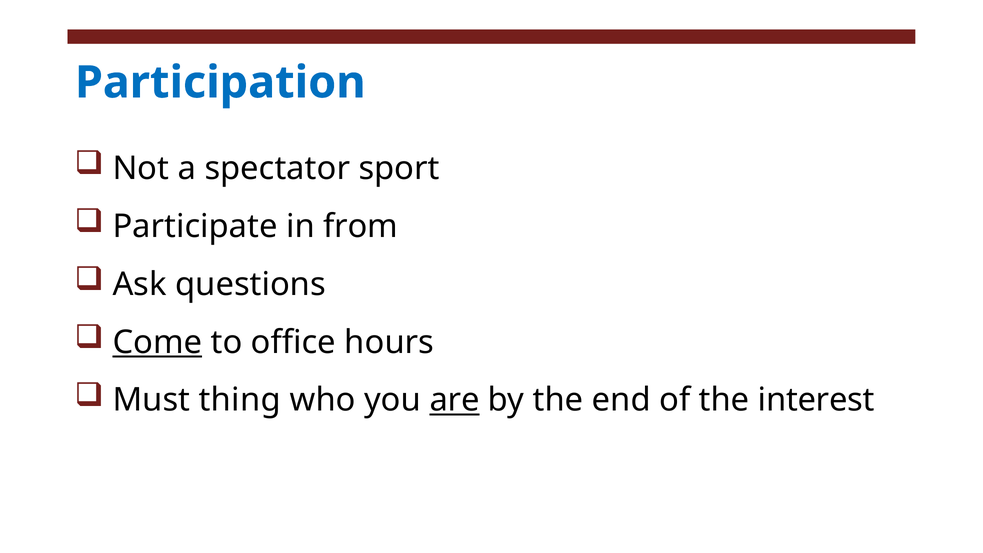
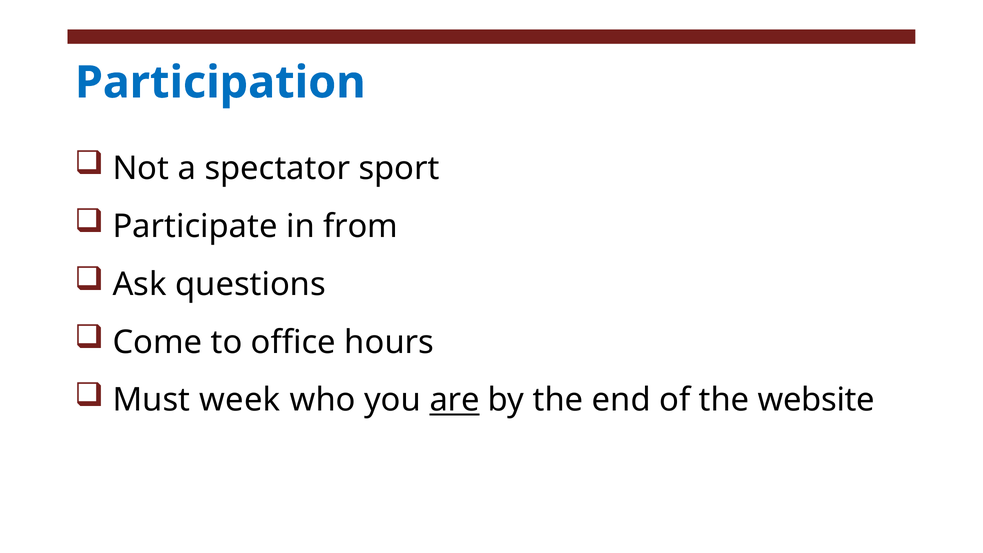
Come underline: present -> none (157, 342)
thing: thing -> week (240, 400)
interest: interest -> website (816, 400)
